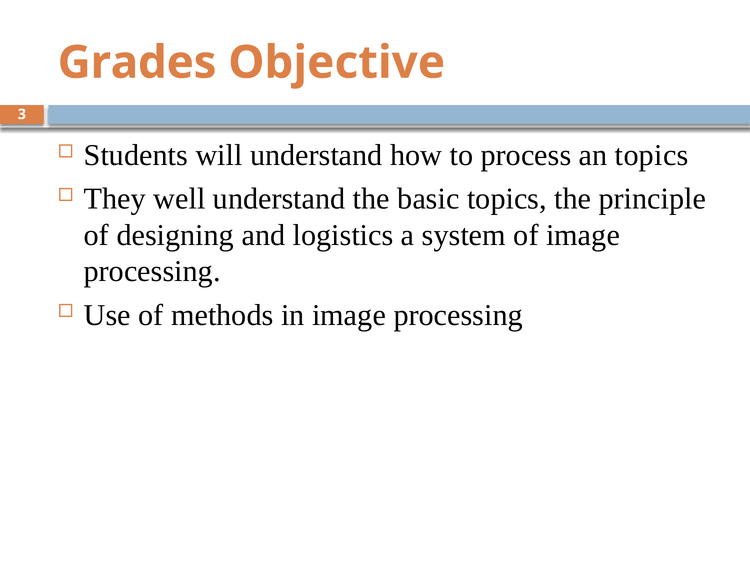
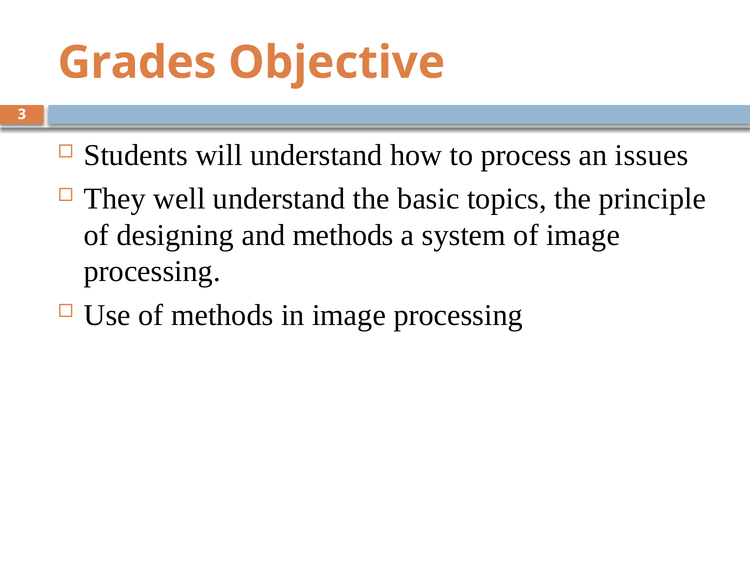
an topics: topics -> issues (652, 155)
and logistics: logistics -> methods (343, 235)
